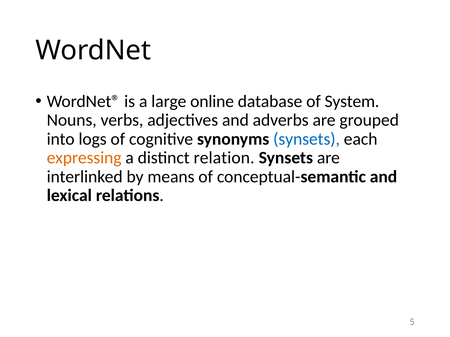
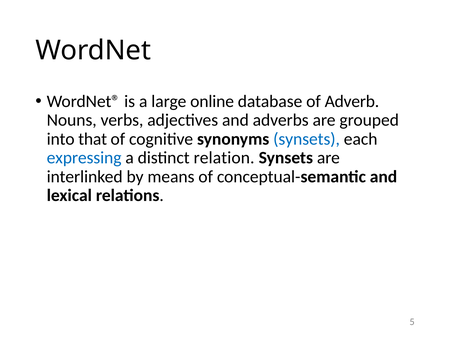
System: System -> Adverb (352, 101)
logs: logs -> that (93, 139)
expressing colour: orange -> blue (84, 158)
